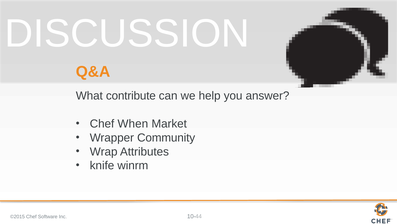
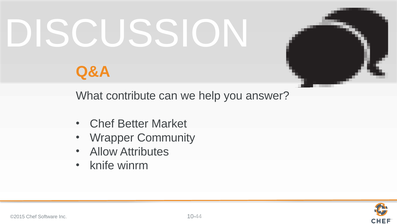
When: When -> Better (133, 123)
Wrap: Wrap -> Allow (104, 151)
